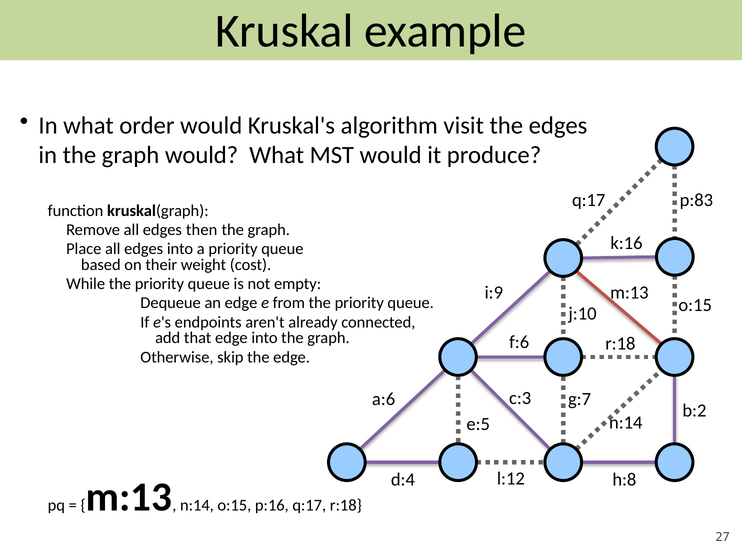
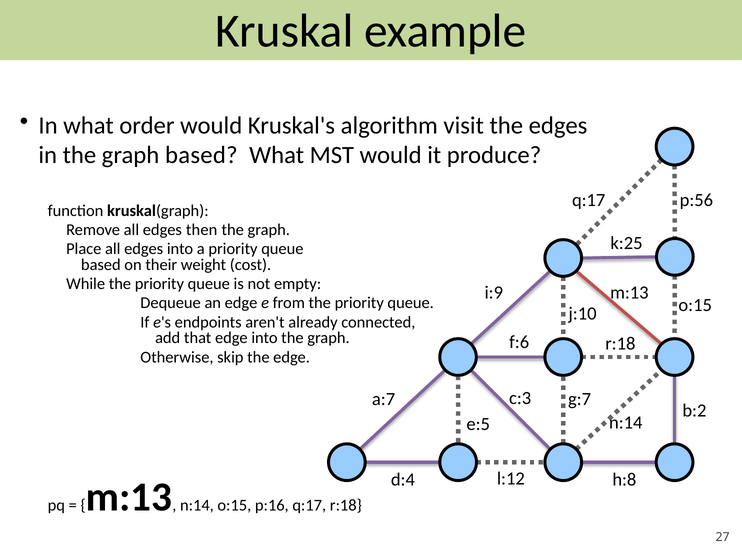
graph would: would -> based (201, 155)
p:83: p:83 -> p:56 (696, 200)
k:16: k:16 -> k:25 (627, 243)
a:6: a:6 -> a:7 (384, 399)
